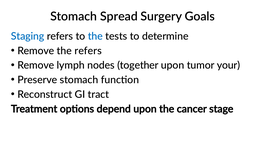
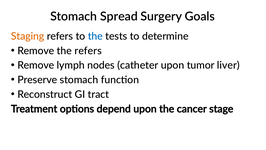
Staging colour: blue -> orange (28, 36)
together: together -> catheter (138, 65)
your: your -> liver (228, 65)
